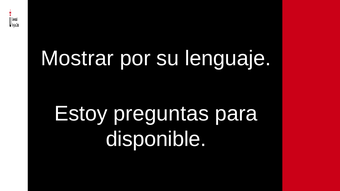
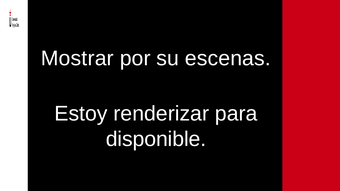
lenguaje: lenguaje -> escenas (228, 59)
preguntas: preguntas -> renderizar (161, 114)
